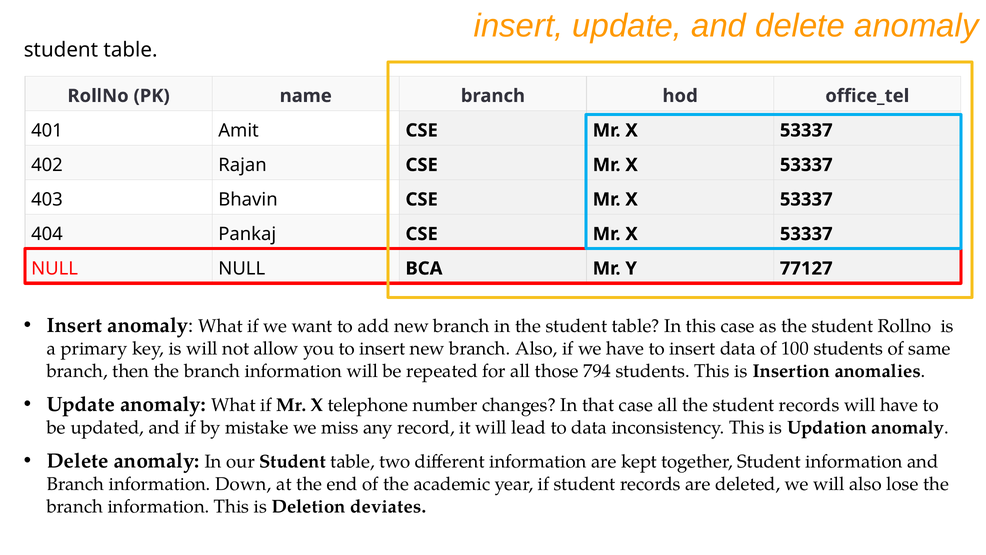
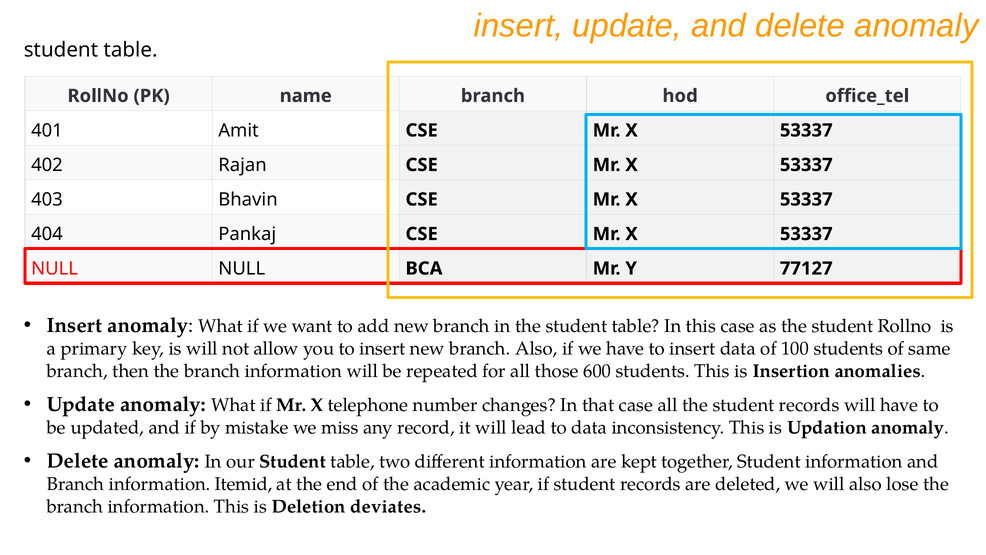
794: 794 -> 600 (597, 371)
Down: Down -> Itemid (244, 484)
